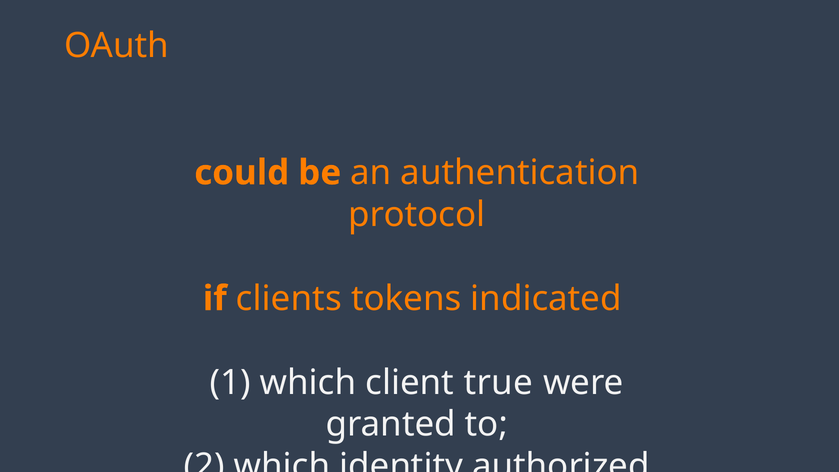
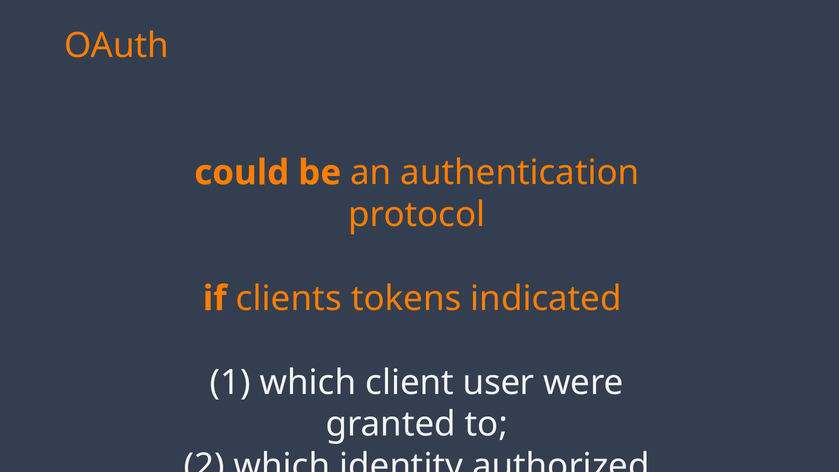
true: true -> user (499, 382)
